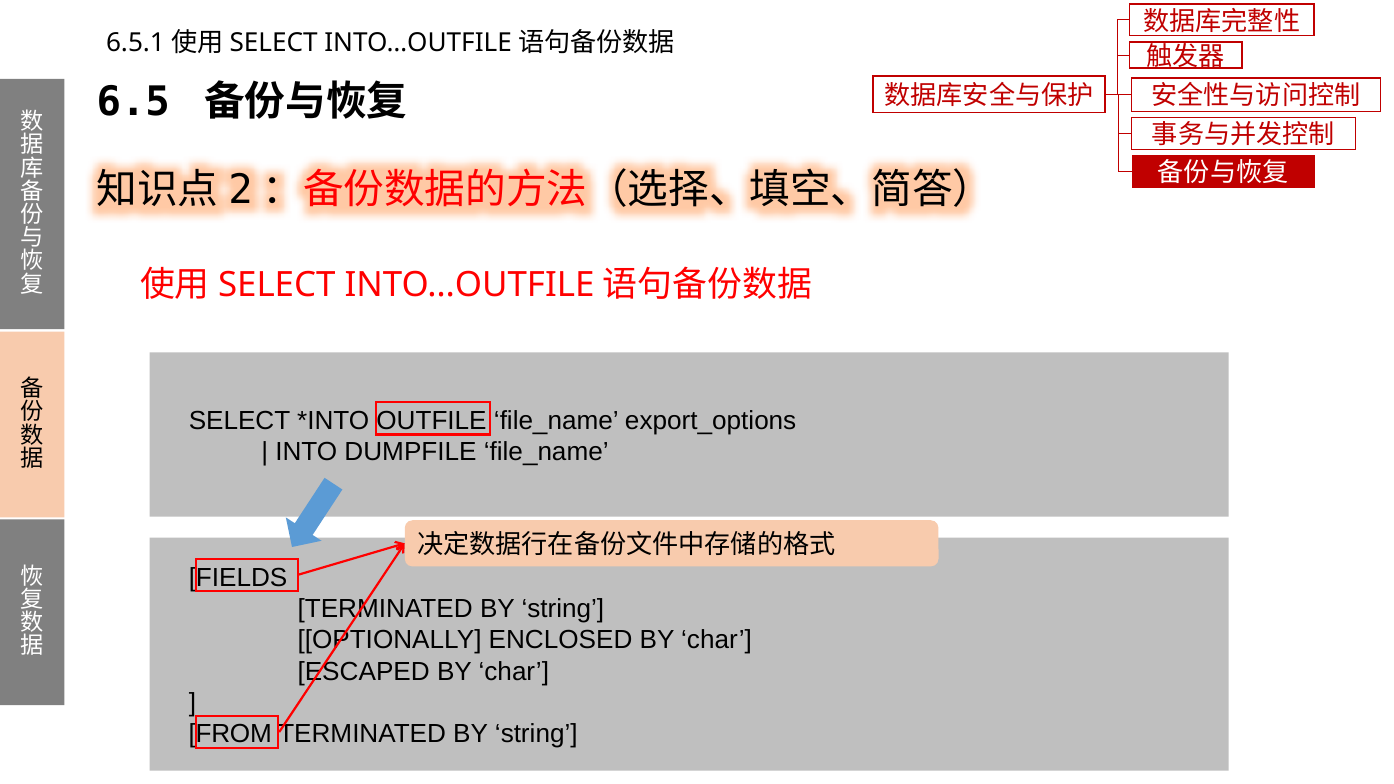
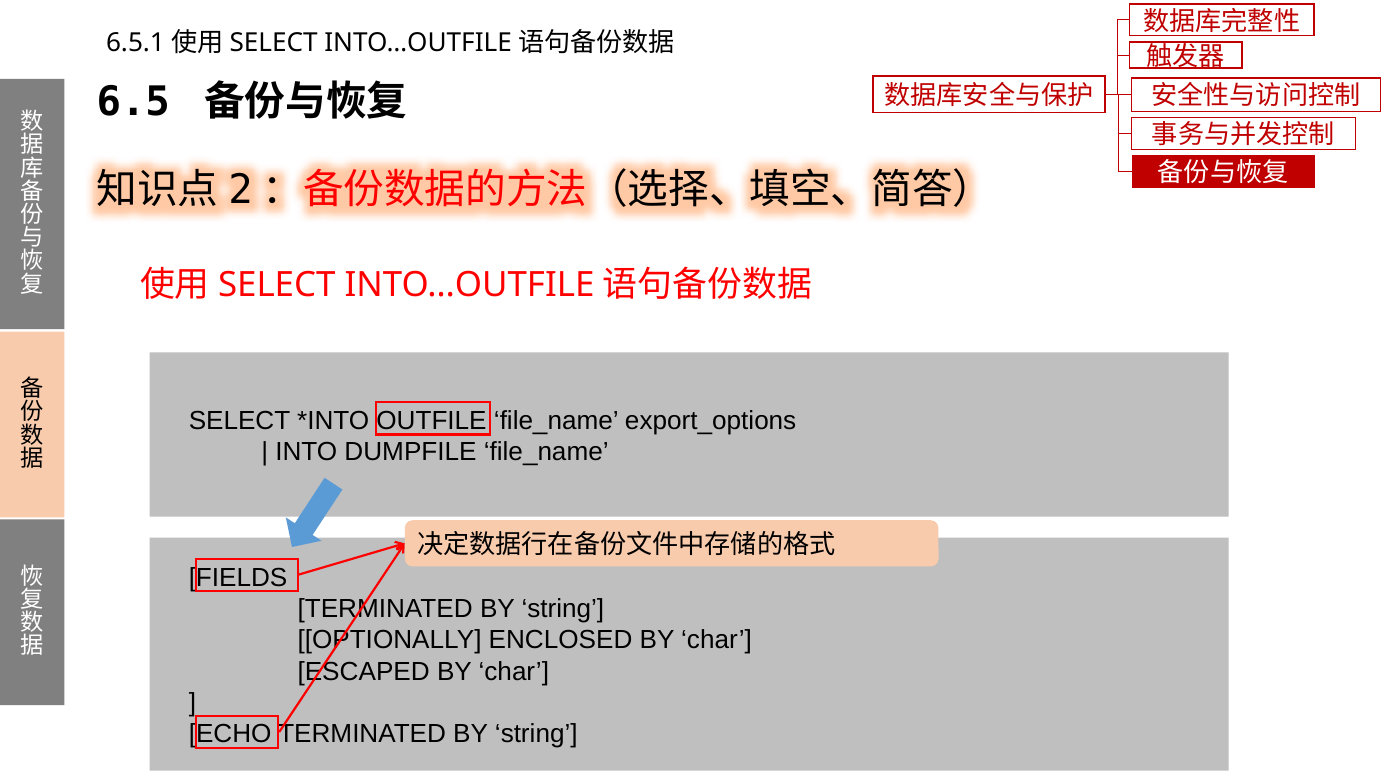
FROM: FROM -> ECHO (230, 734)
